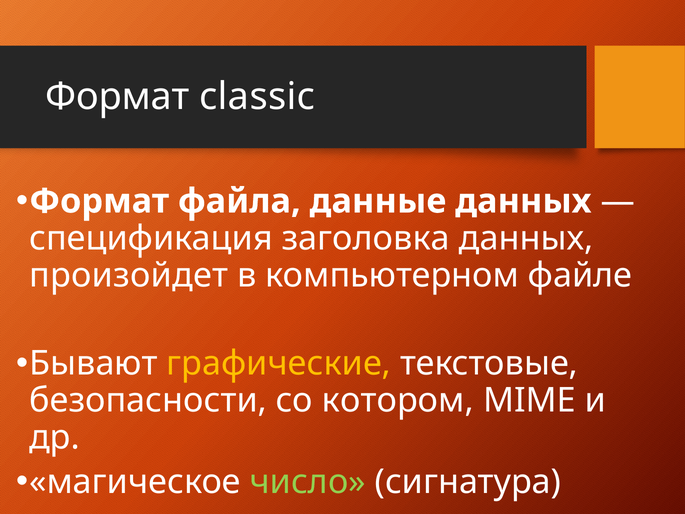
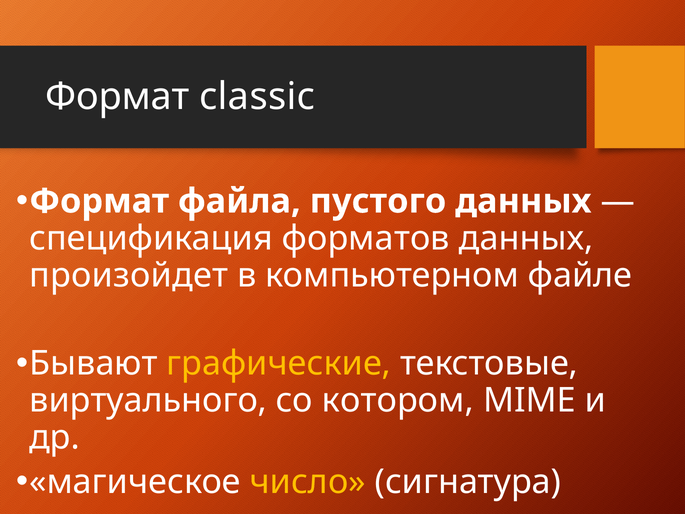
данные: данные -> пустого (378, 201)
заголовка: заголовка -> форматов (366, 238)
безопасности: безопасности -> виртуального (148, 400)
число colour: light green -> yellow (308, 482)
